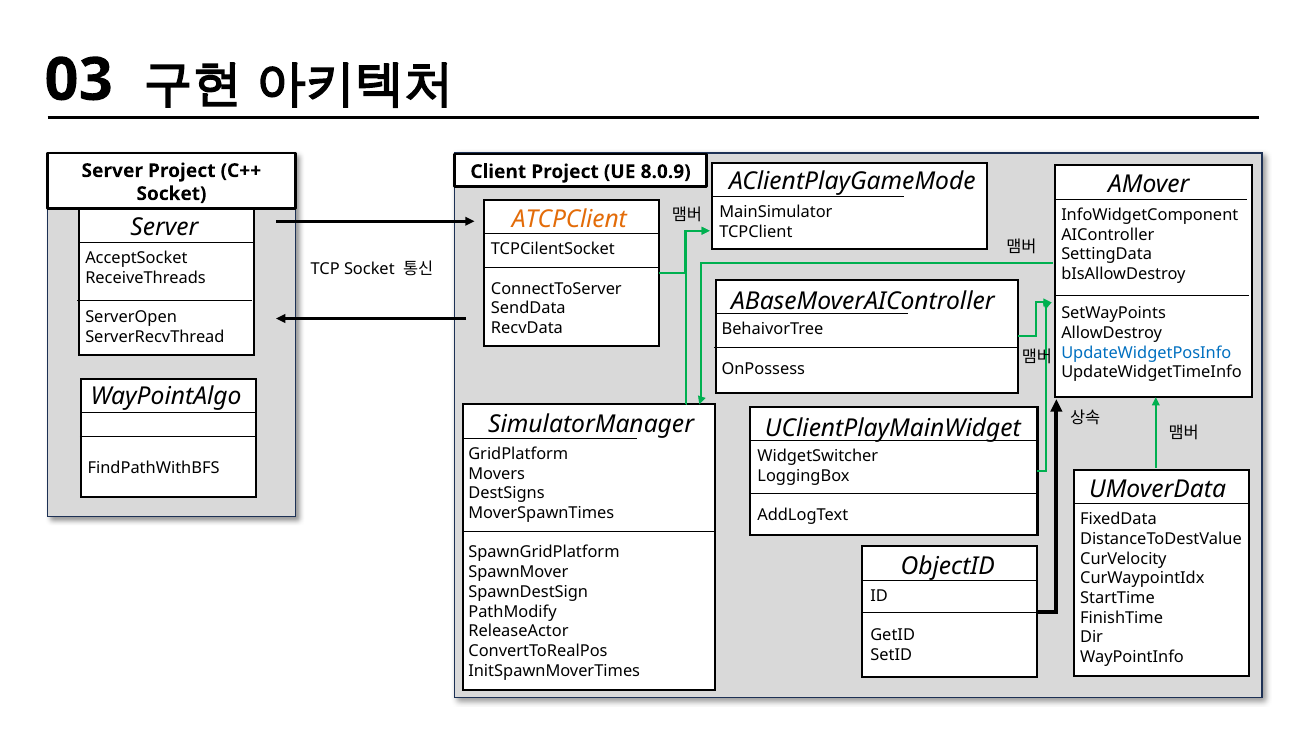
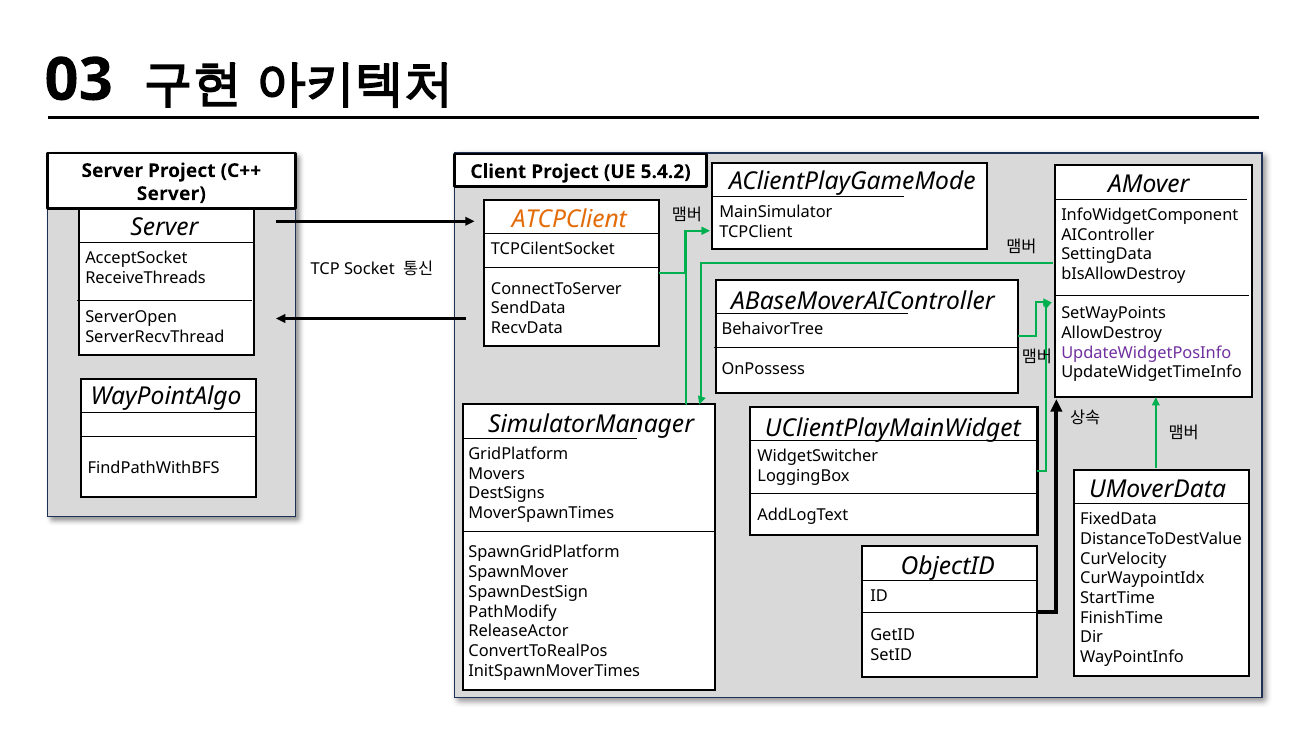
8.0.9: 8.0.9 -> 5.4.2 (666, 172)
Socket: Socket -> Server (171, 194)
UpdateWidgetPosInfo colour: blue -> purple (1146, 353)
